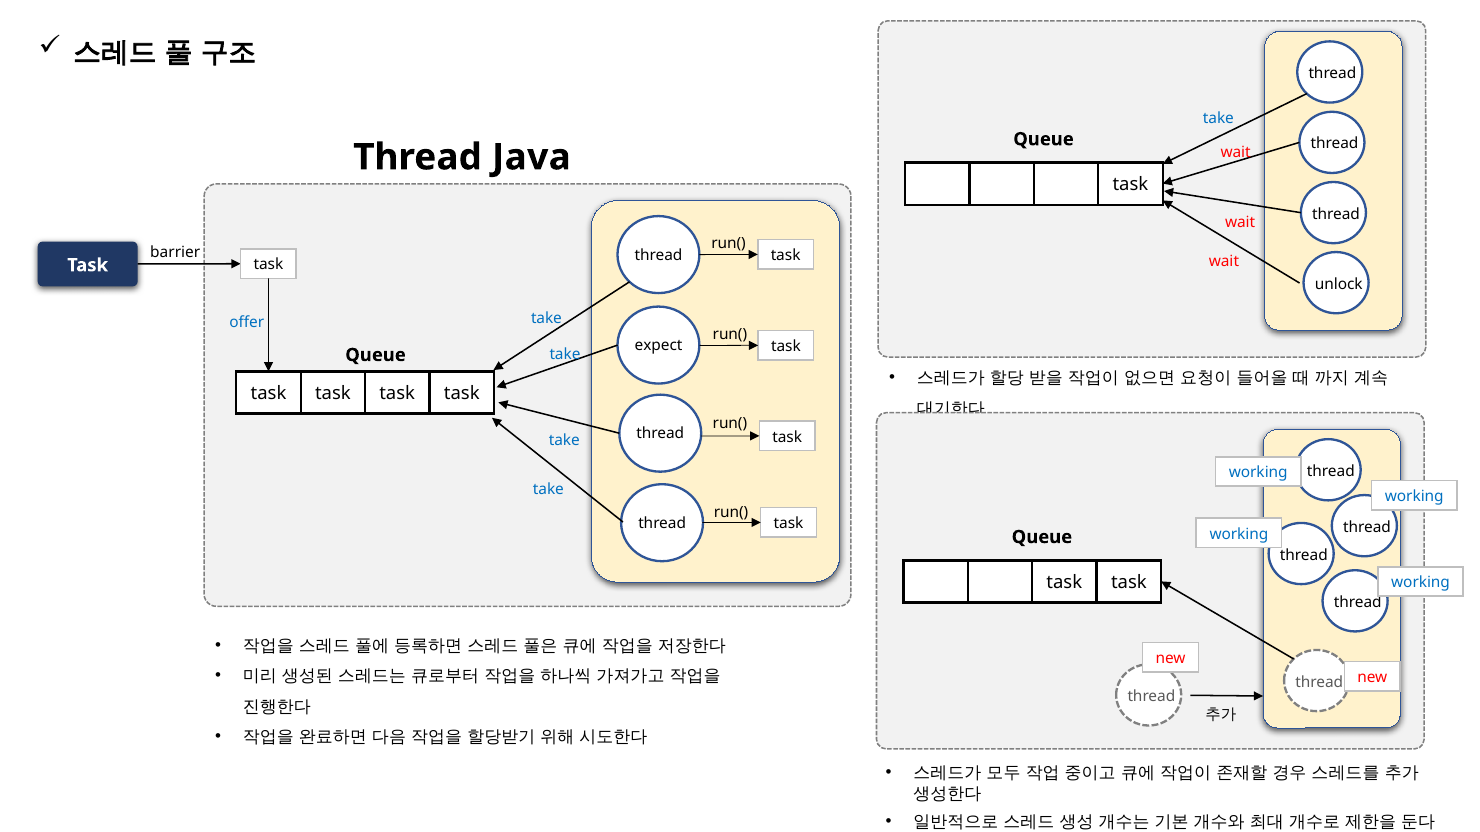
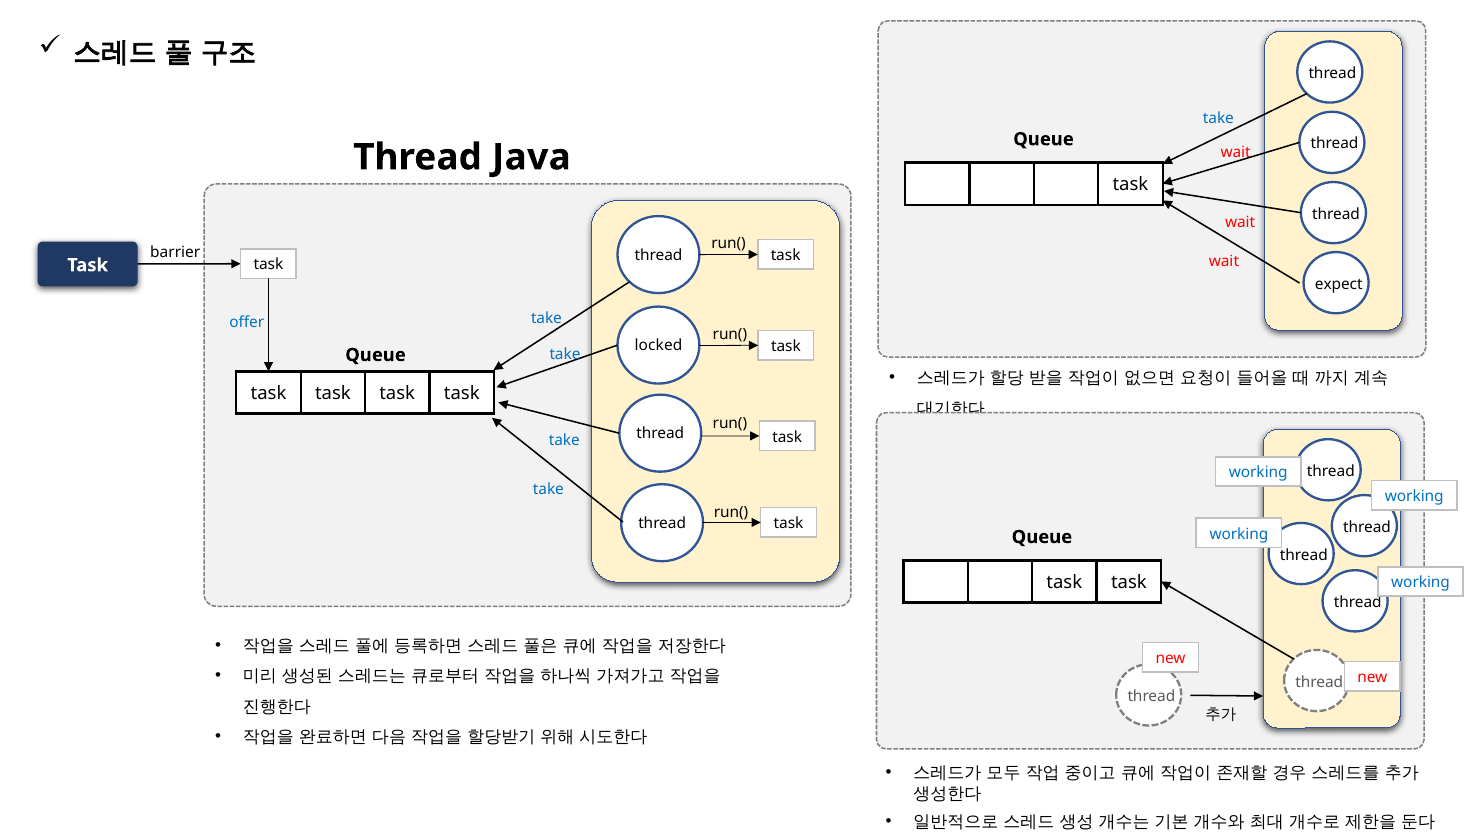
unlock: unlock -> expect (1339, 284)
expect: expect -> locked (658, 346)
